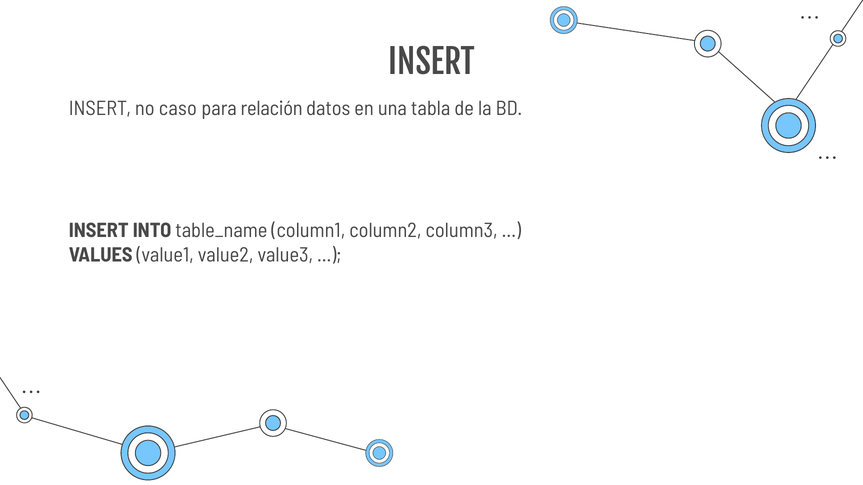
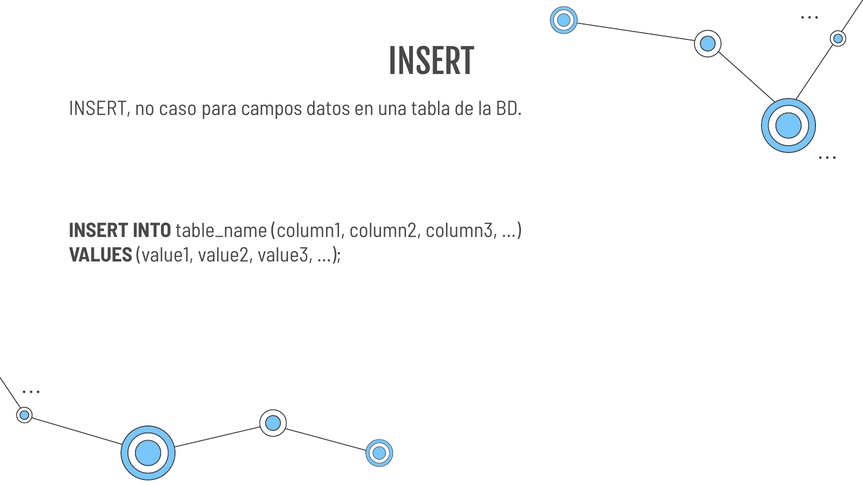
relación: relación -> campos (272, 109)
